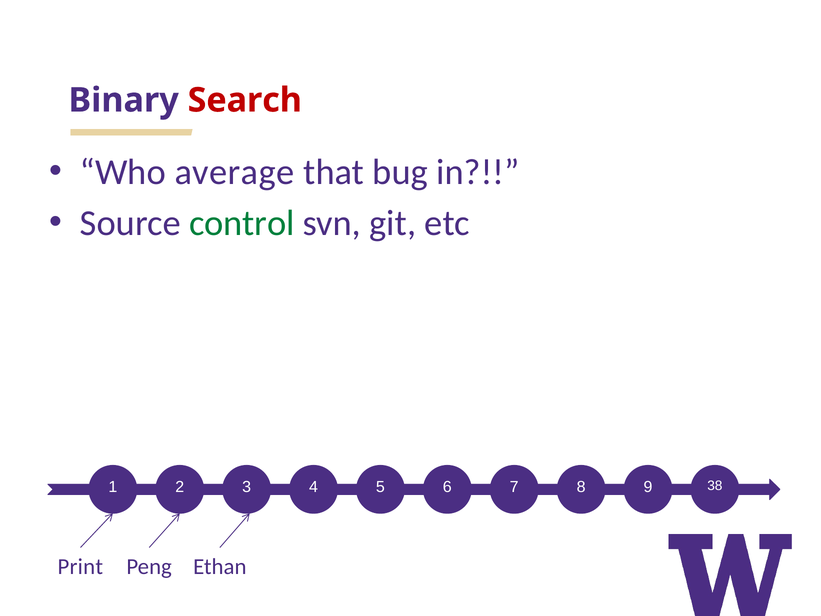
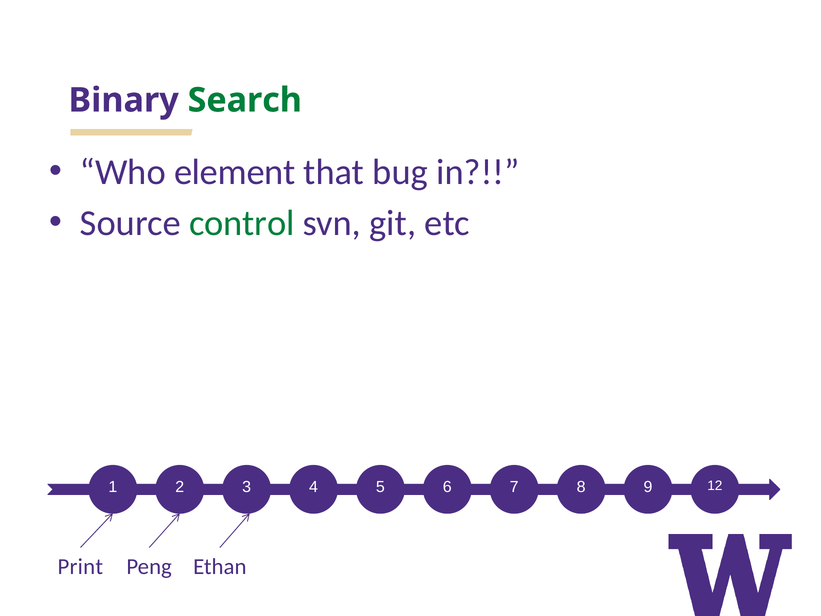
Search colour: red -> green (245, 100)
average: average -> element (235, 172)
38: 38 -> 12 (715, 485)
